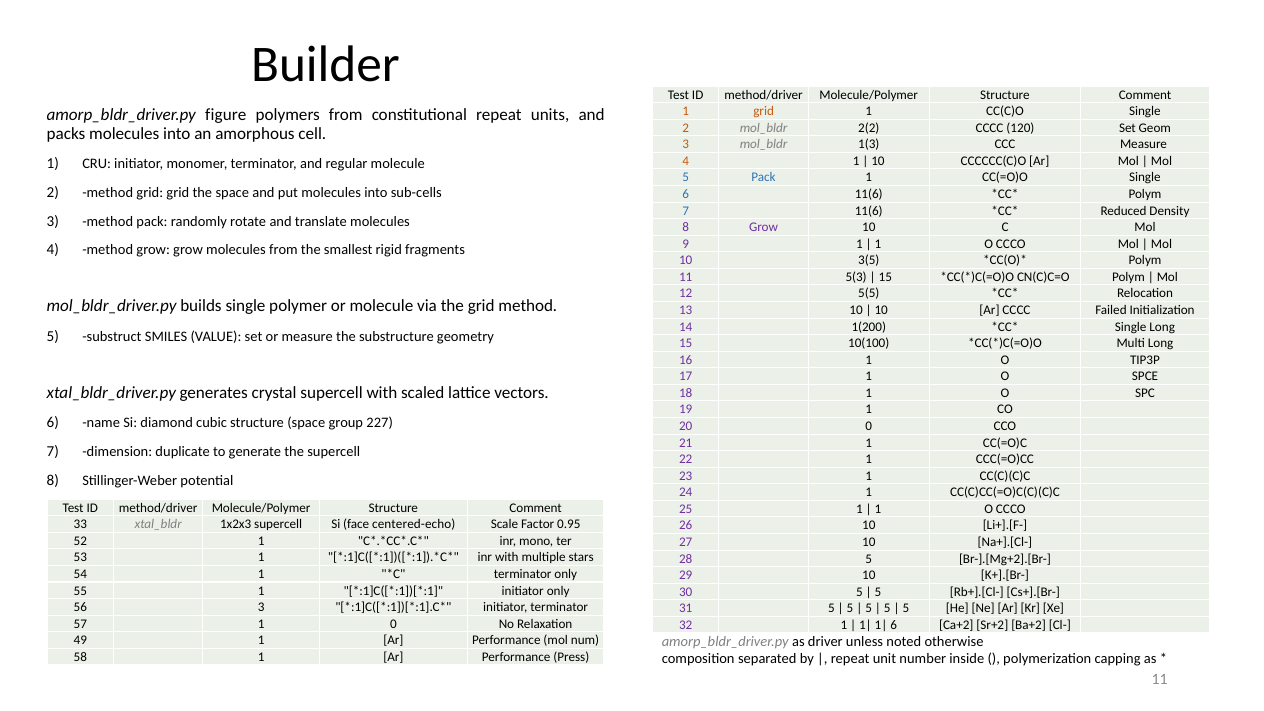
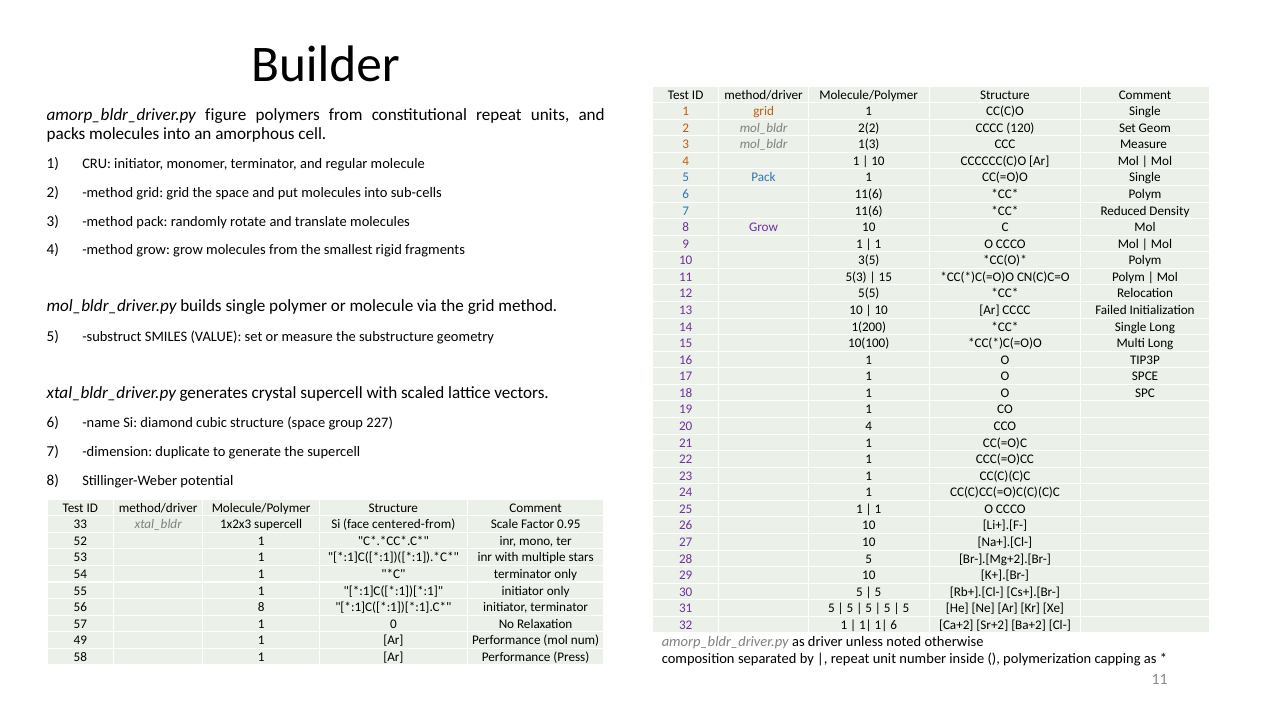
20 0: 0 -> 4 (869, 426)
centered-echo: centered-echo -> centered-from (414, 524)
56 3: 3 -> 8 (261, 607)
